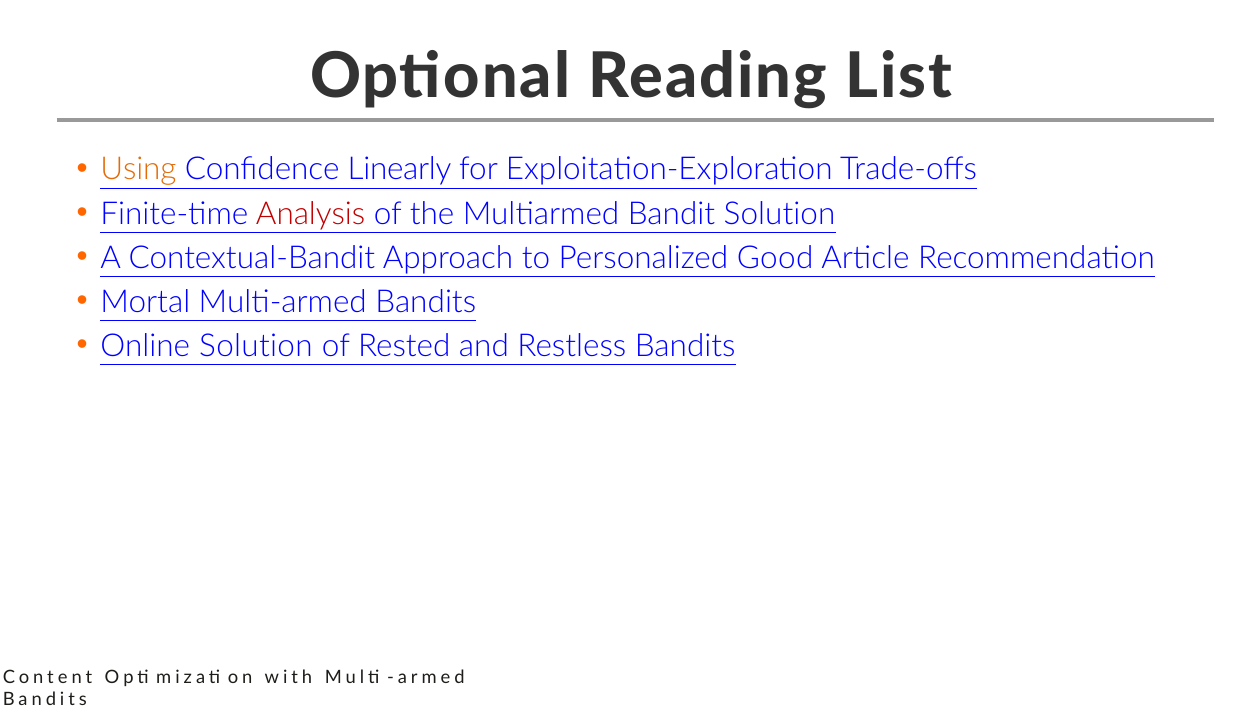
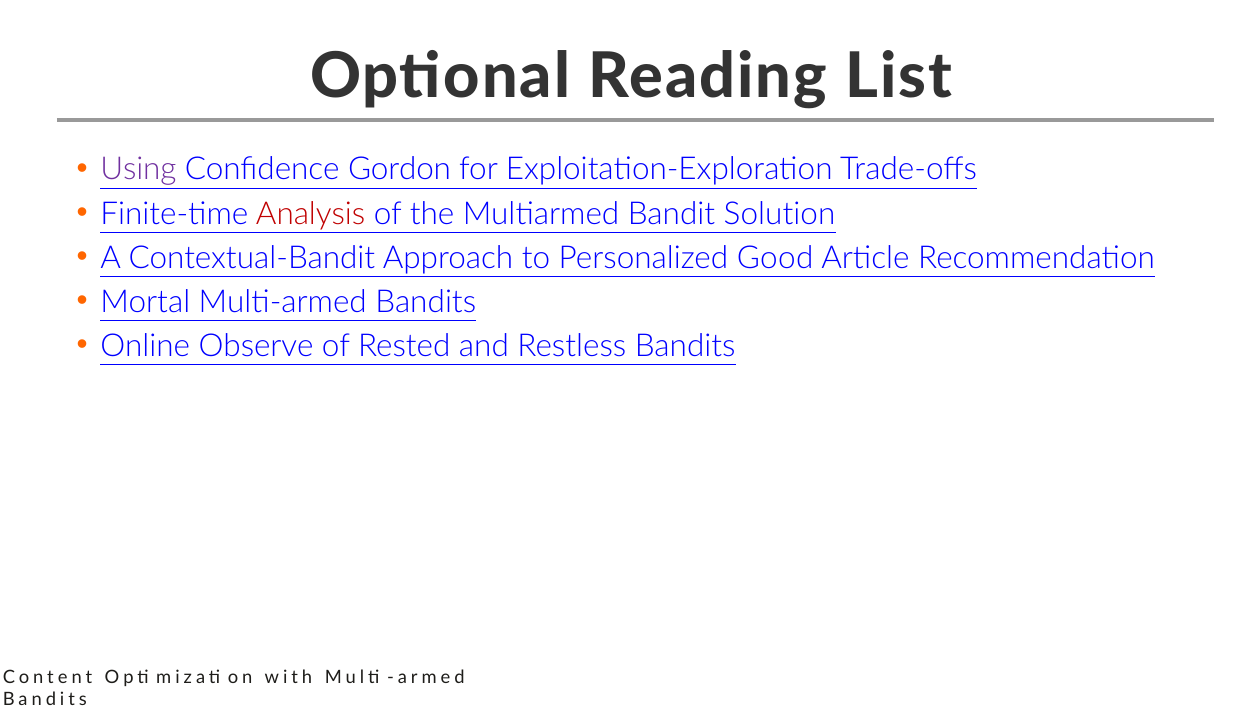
Using colour: orange -> purple (138, 169)
Linearly: Linearly -> Gordon (399, 169)
Online Solution: Solution -> Observe (256, 346)
